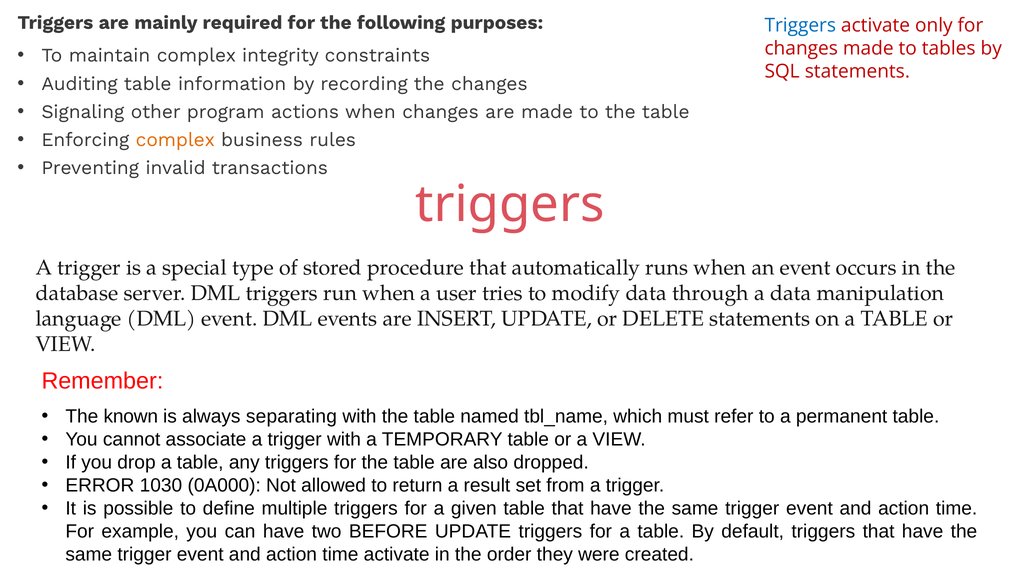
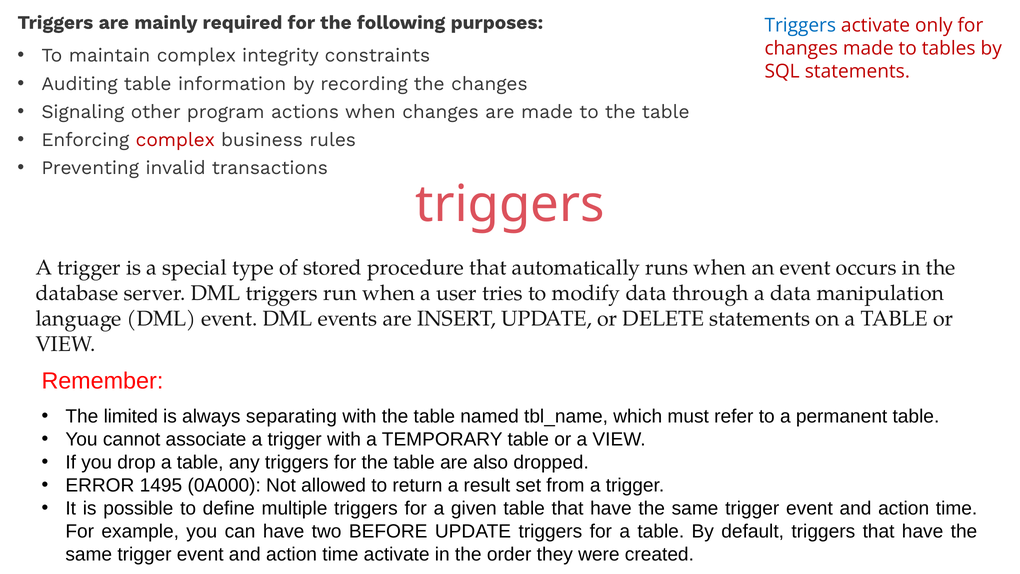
complex colour: orange -> red (175, 140)
known: known -> limited (131, 416)
1030: 1030 -> 1495 (161, 485)
